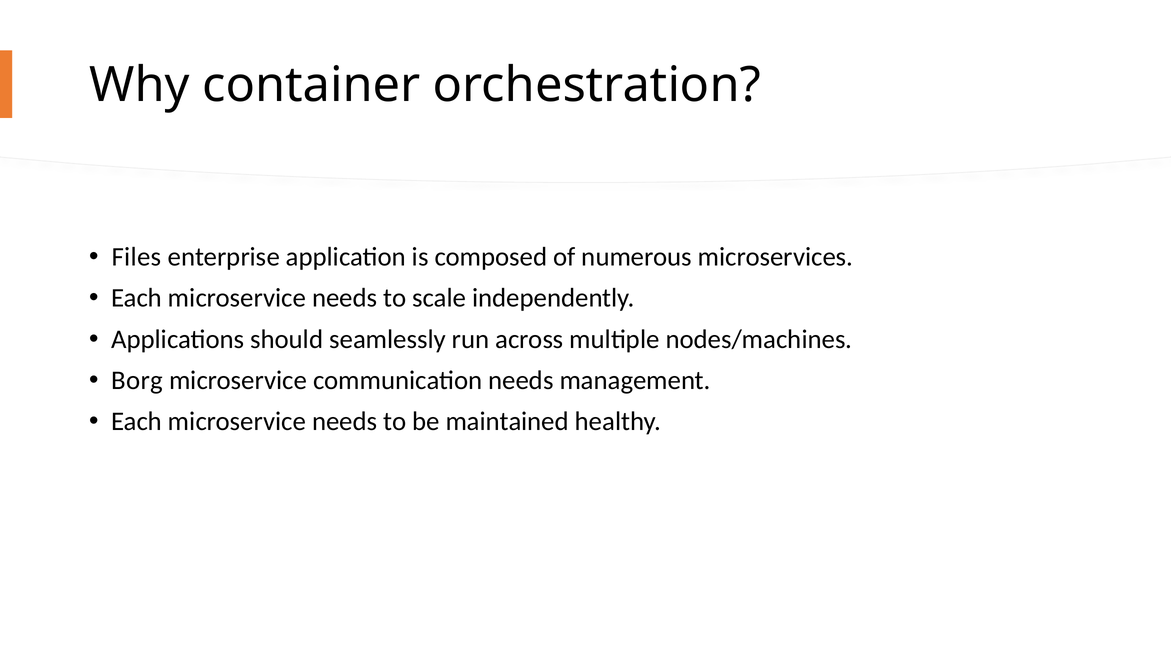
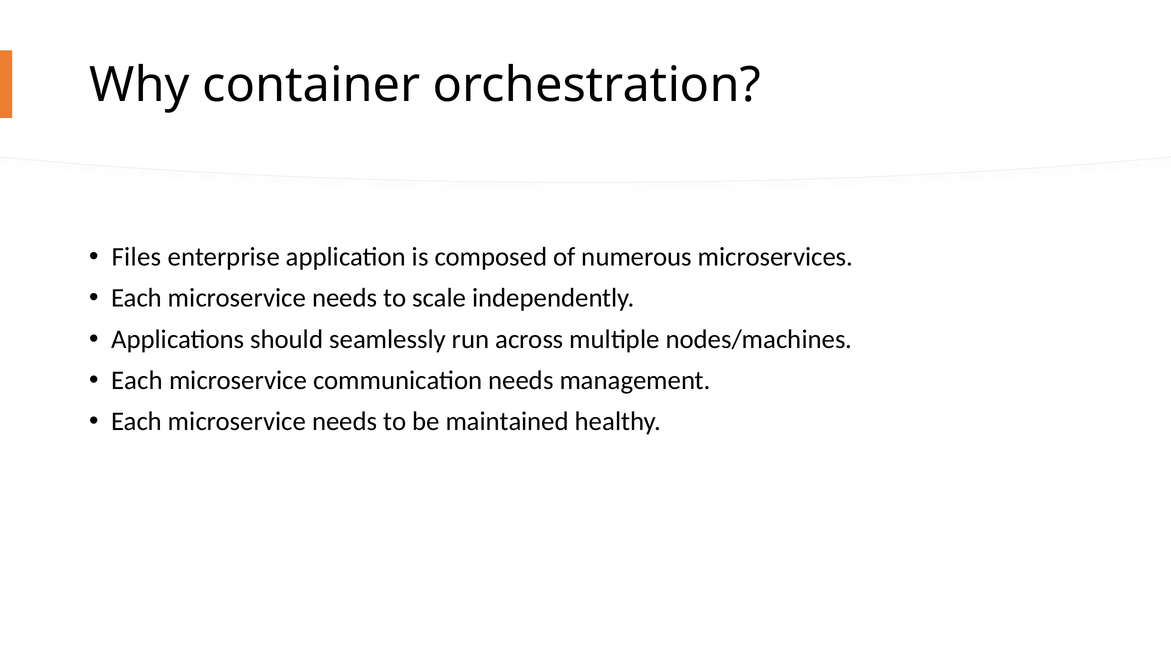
Borg: Borg -> Each (137, 380)
